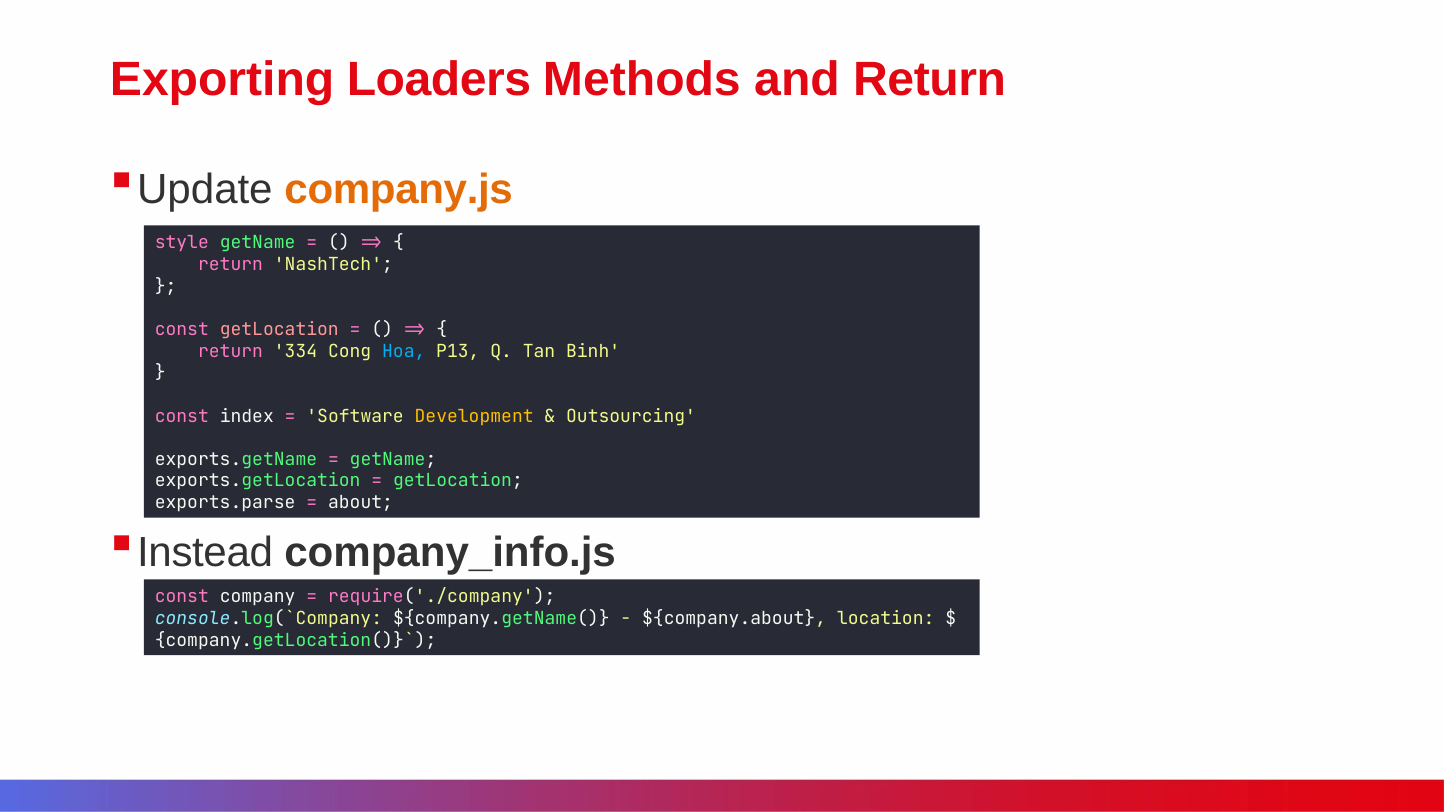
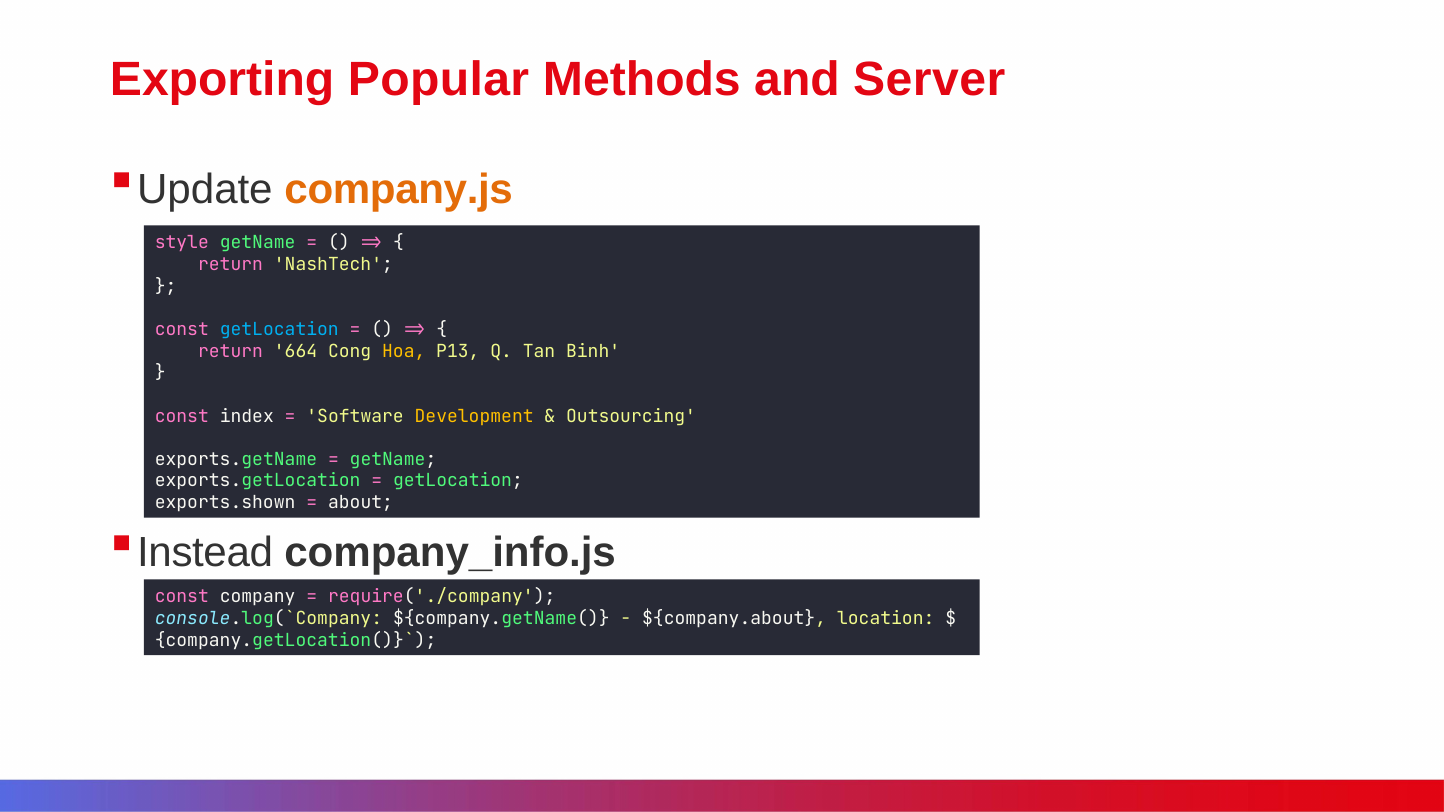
Loaders: Loaders -> Popular (439, 79)
and Return: Return -> Server (929, 79)
getLocation colour: pink -> light blue (279, 330)
334: 334 -> 664 (296, 351)
Hoa colour: light blue -> yellow (404, 351)
exports.parse: exports.parse -> exports.shown (225, 503)
